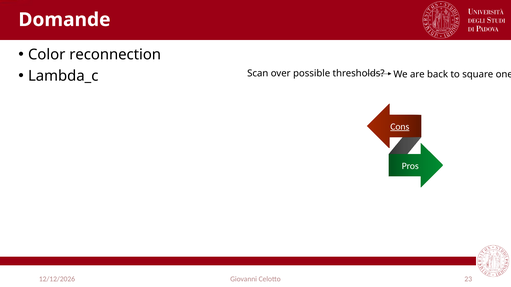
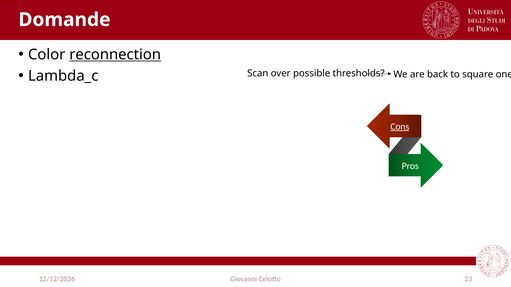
reconnection underline: none -> present (115, 55)
